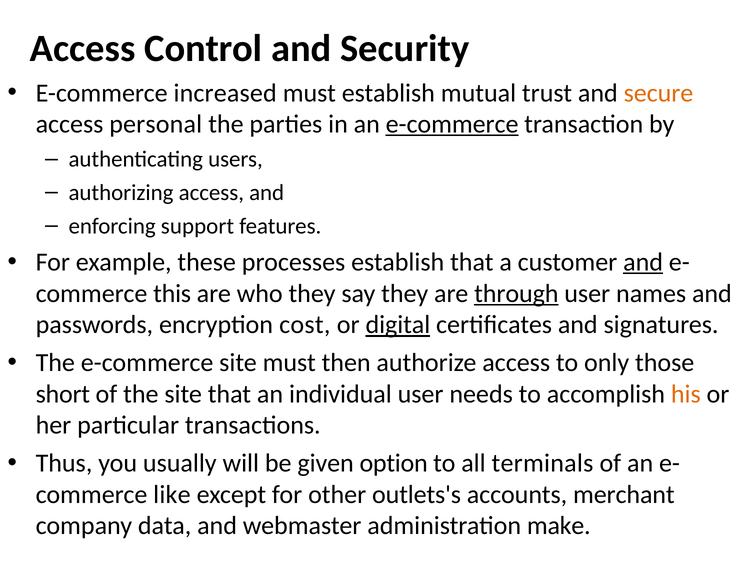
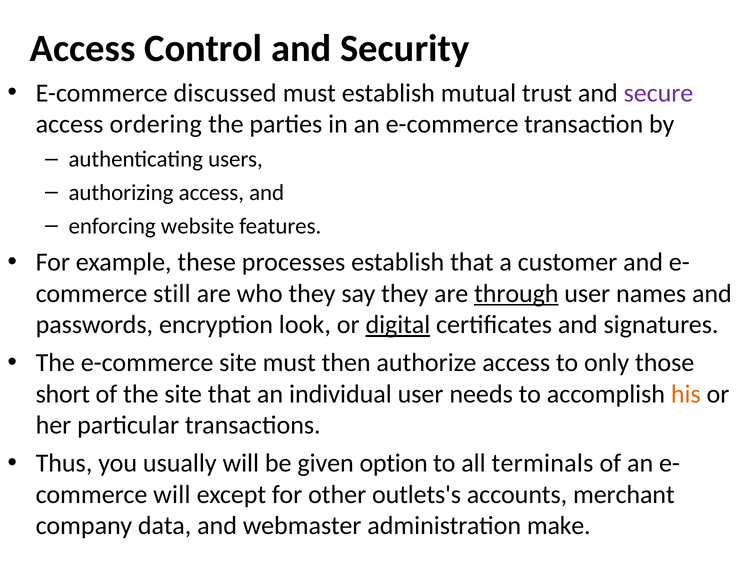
increased: increased -> discussed (225, 93)
secure colour: orange -> purple (658, 93)
personal: personal -> ordering (156, 124)
e-commerce underline: present -> none (452, 124)
support: support -> website (198, 226)
and underline: present -> none (643, 262)
this: this -> still (172, 294)
cost: cost -> look (305, 325)
like: like -> will (172, 495)
